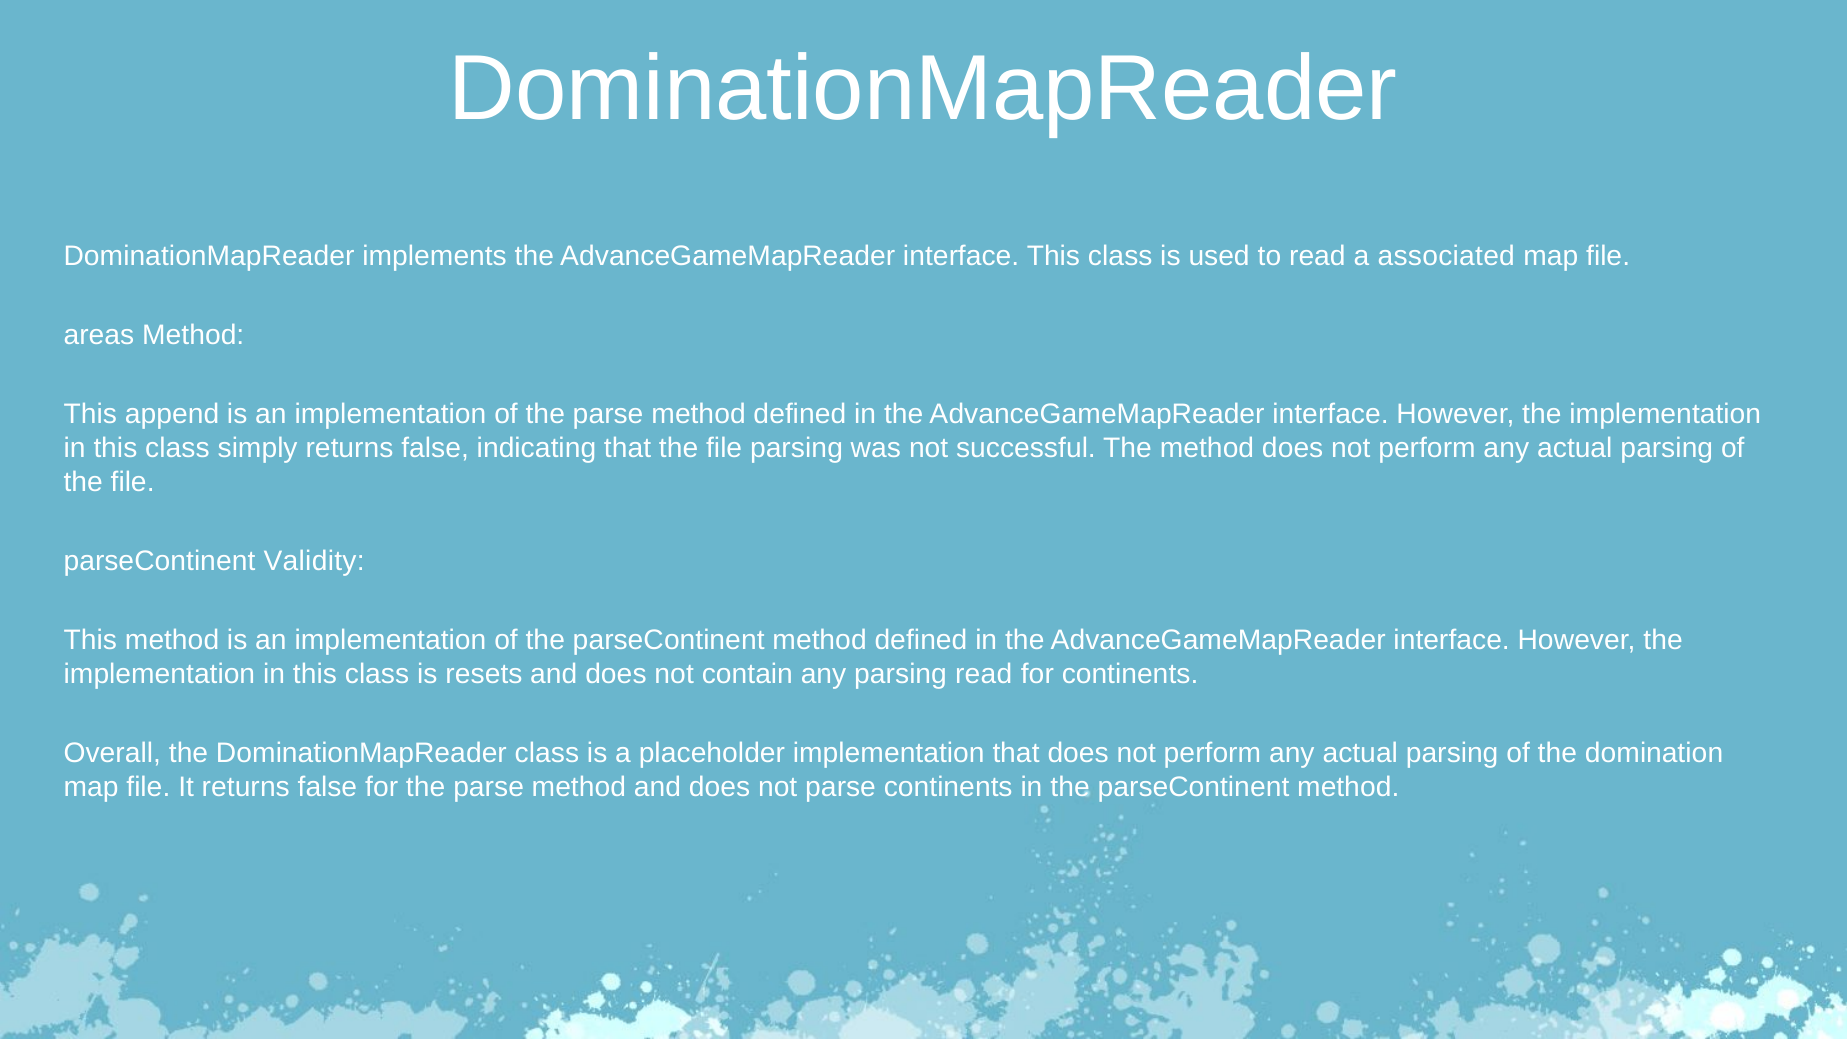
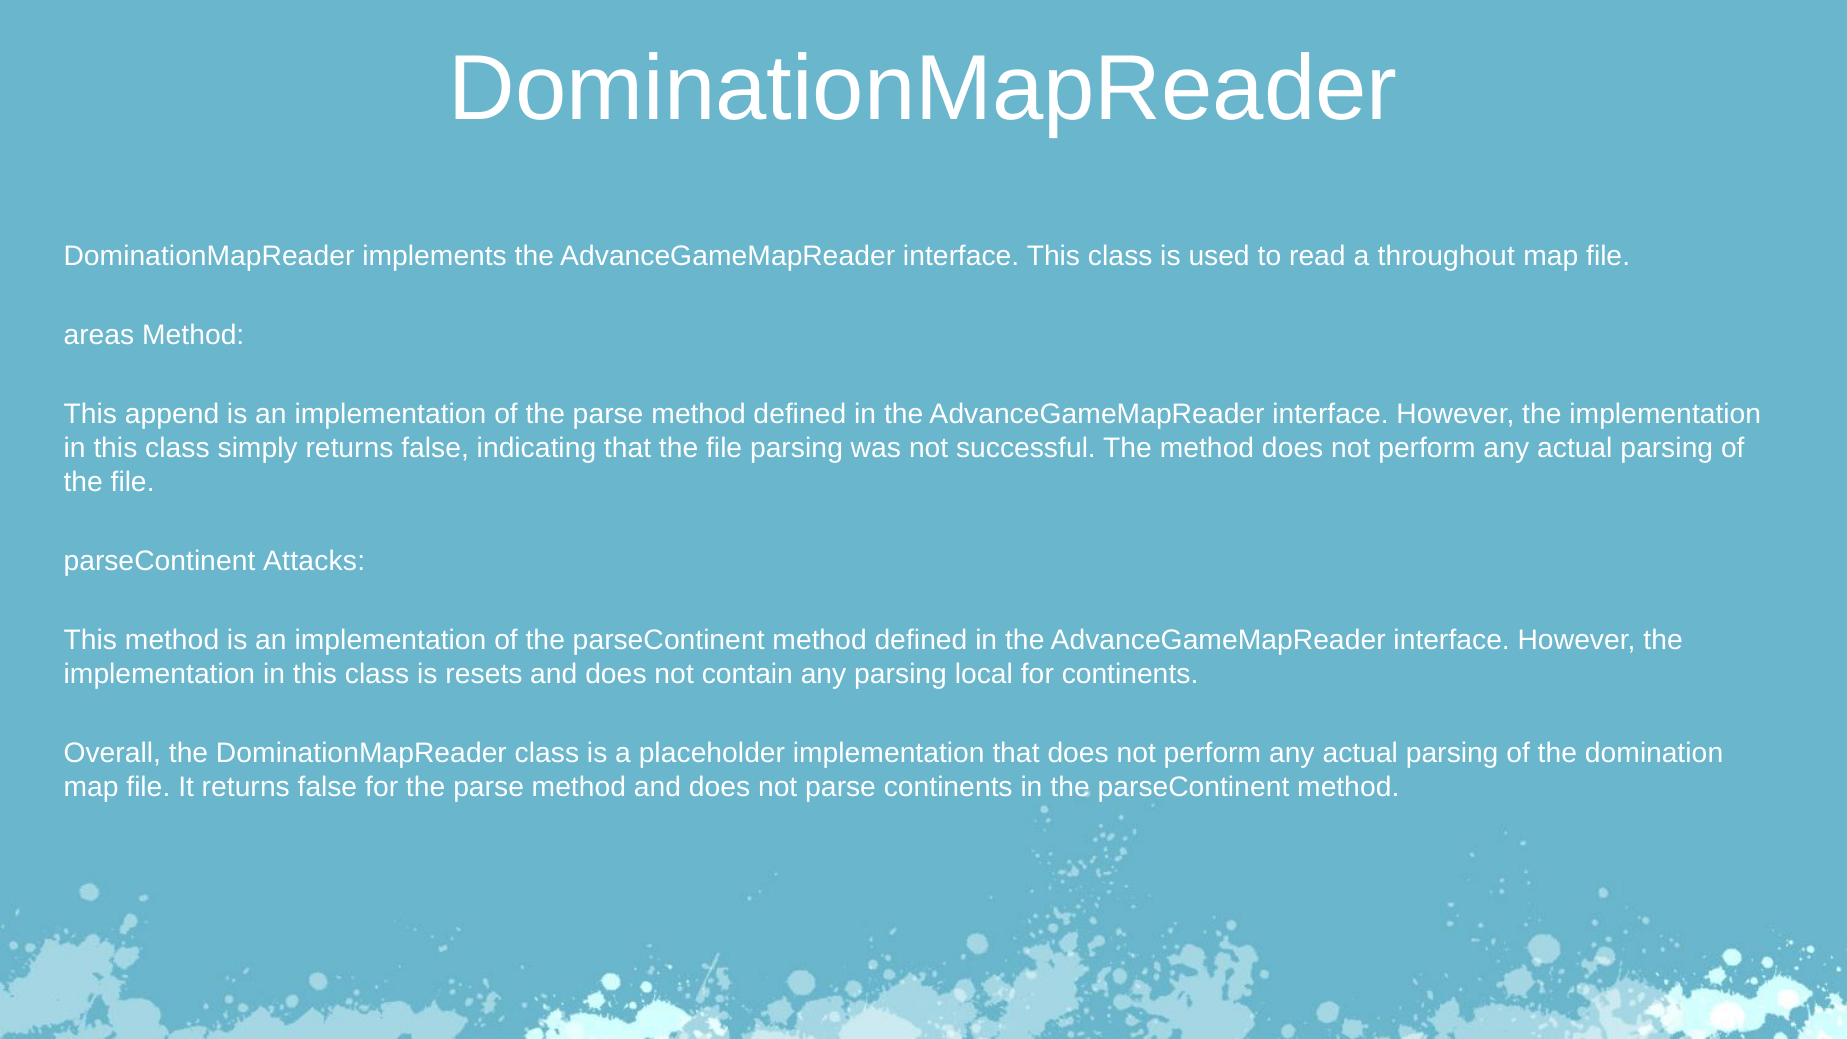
associated: associated -> throughout (1446, 256)
Validity: Validity -> Attacks (314, 561)
parsing read: read -> local (984, 674)
